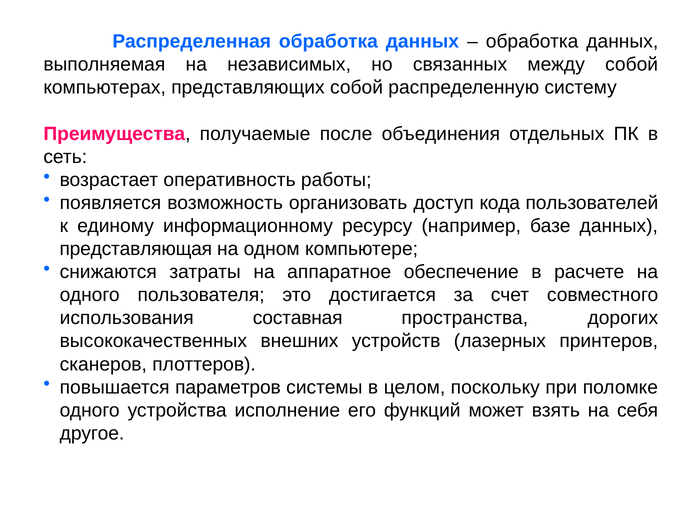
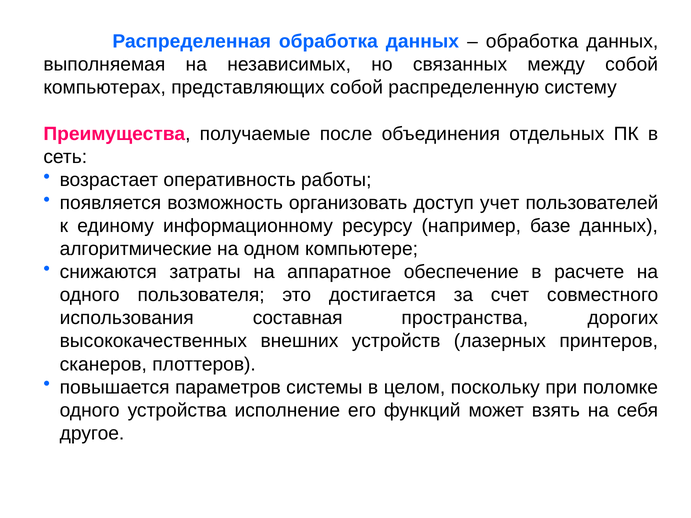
кода: кода -> учет (500, 203)
представляющая: представляющая -> алгоритмические (136, 249)
